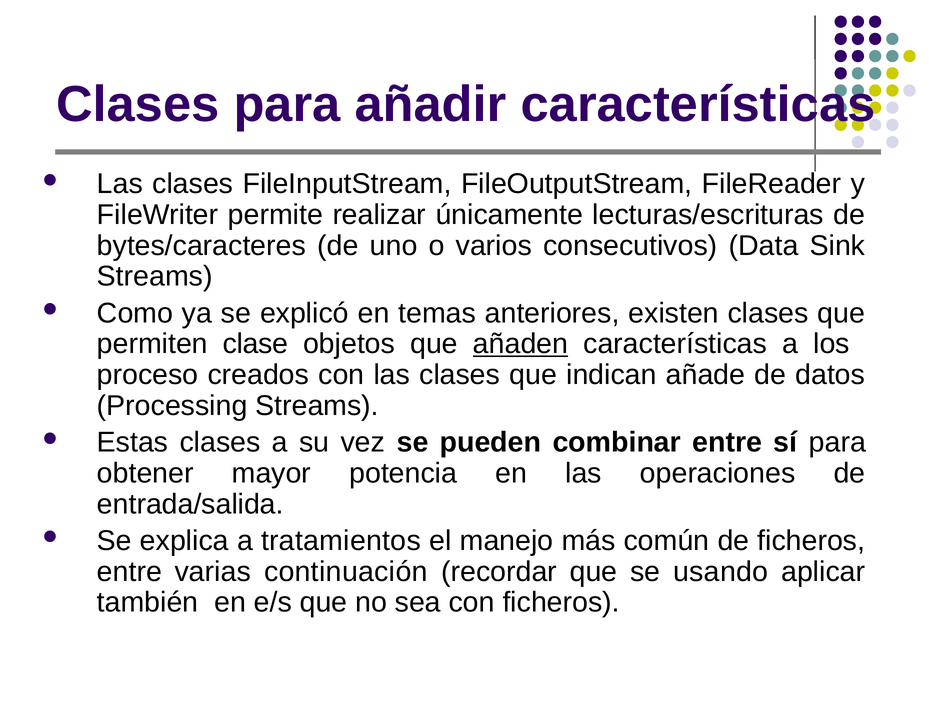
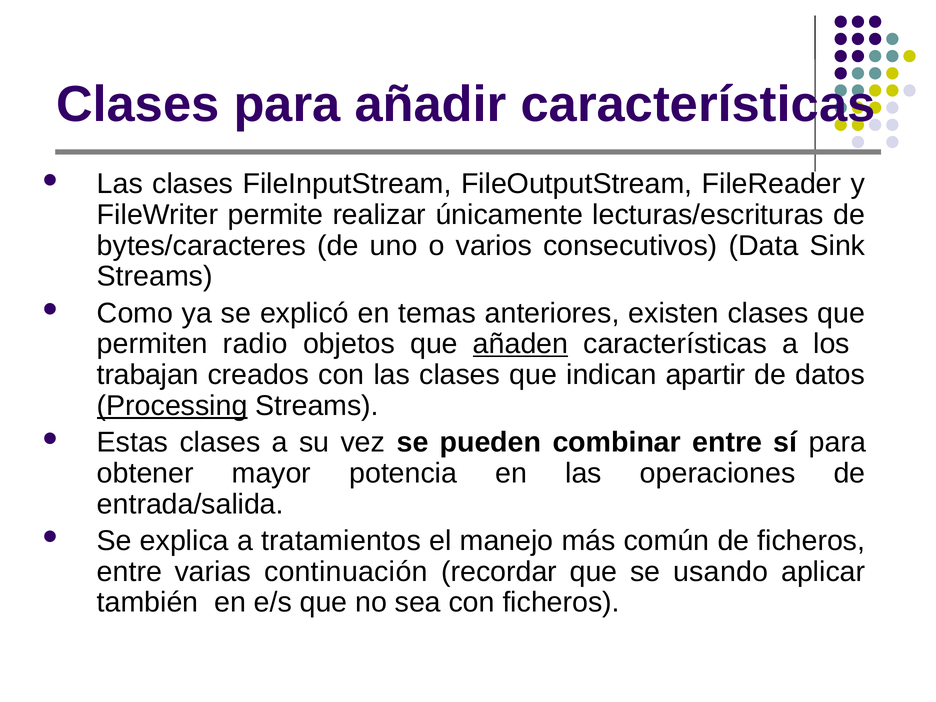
clase: clase -> radio (255, 344)
proceso: proceso -> trabajan (148, 375)
añade: añade -> apartir (706, 375)
Processing underline: none -> present (172, 406)
